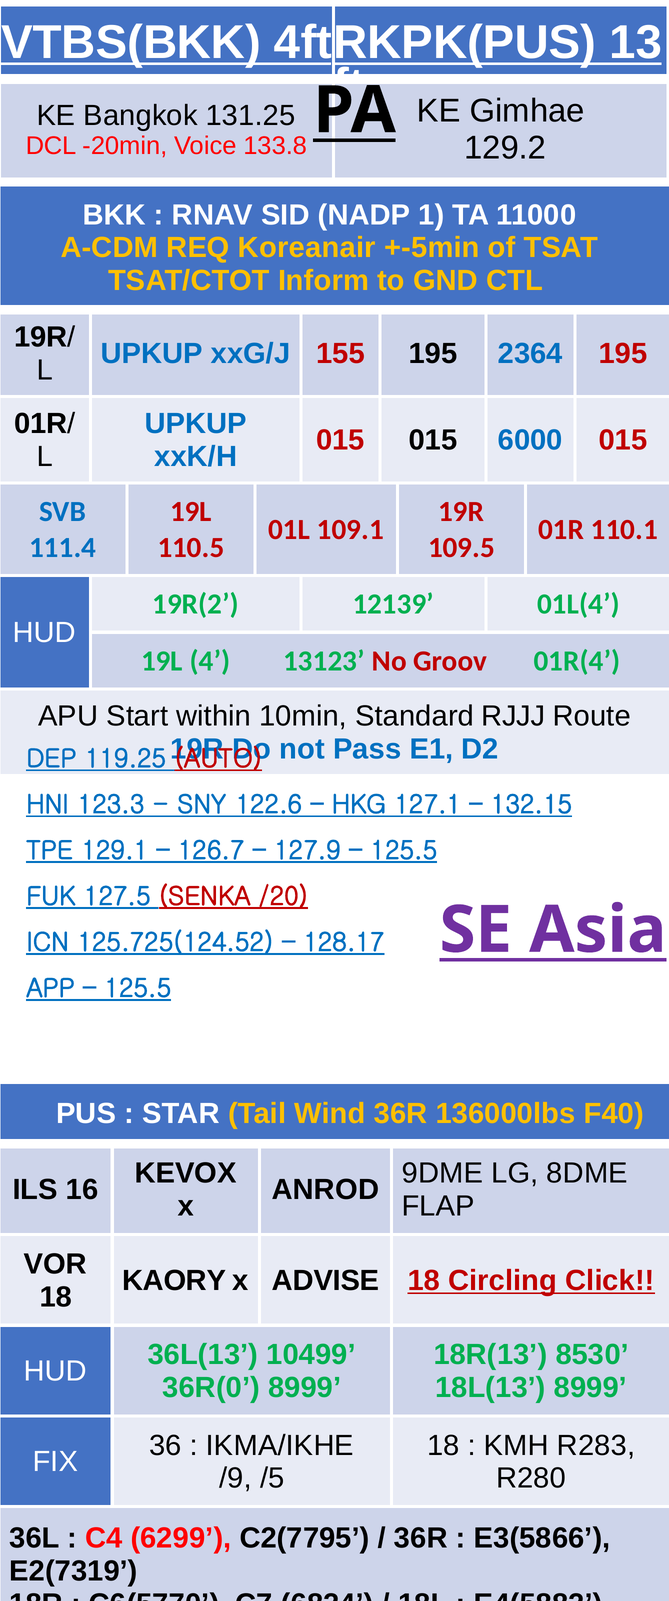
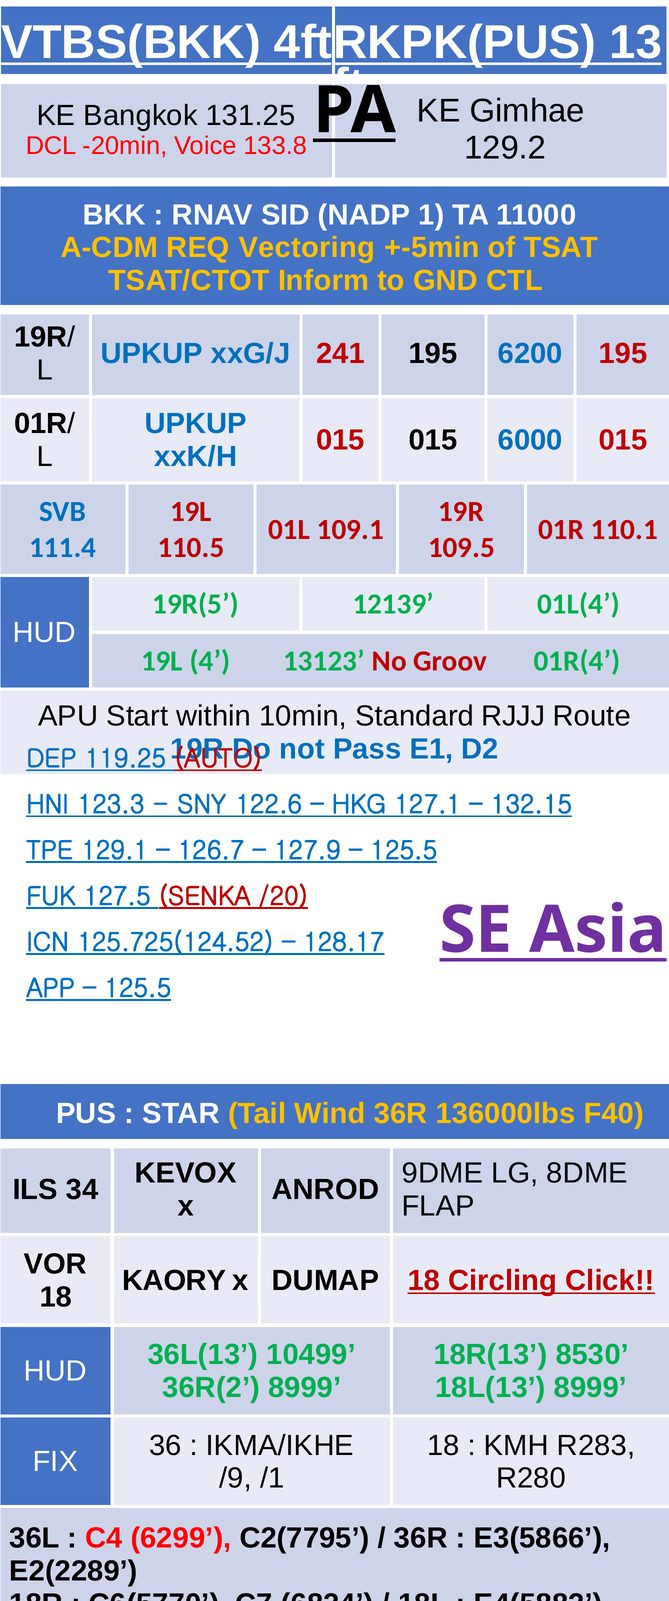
Koreanair: Koreanair -> Vectoring (307, 248)
155: 155 -> 241 (340, 354)
2364: 2364 -> 6200 (530, 354)
19R(2: 19R(2 -> 19R(5 (196, 604)
16: 16 -> 34 (82, 1189)
ADVISE: ADVISE -> DUMAP (325, 1280)
36R(0: 36R(0 -> 36R(2 (211, 1387)
/5: /5 -> /1 (272, 1478)
E2(7319: E2(7319 -> E2(2289 (73, 1571)
